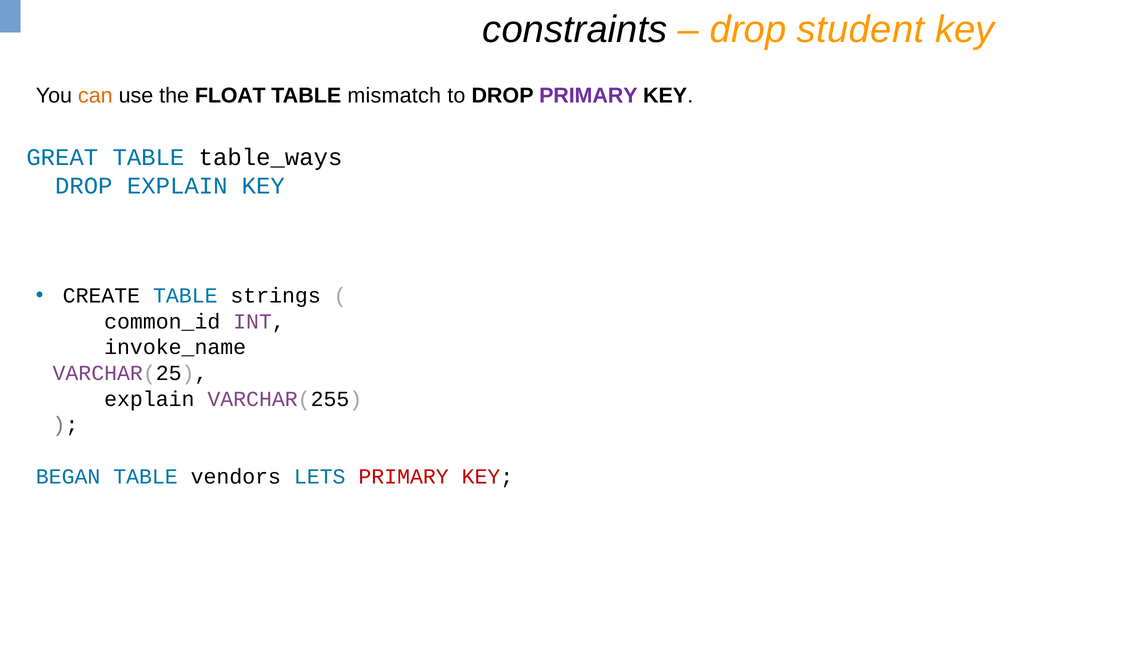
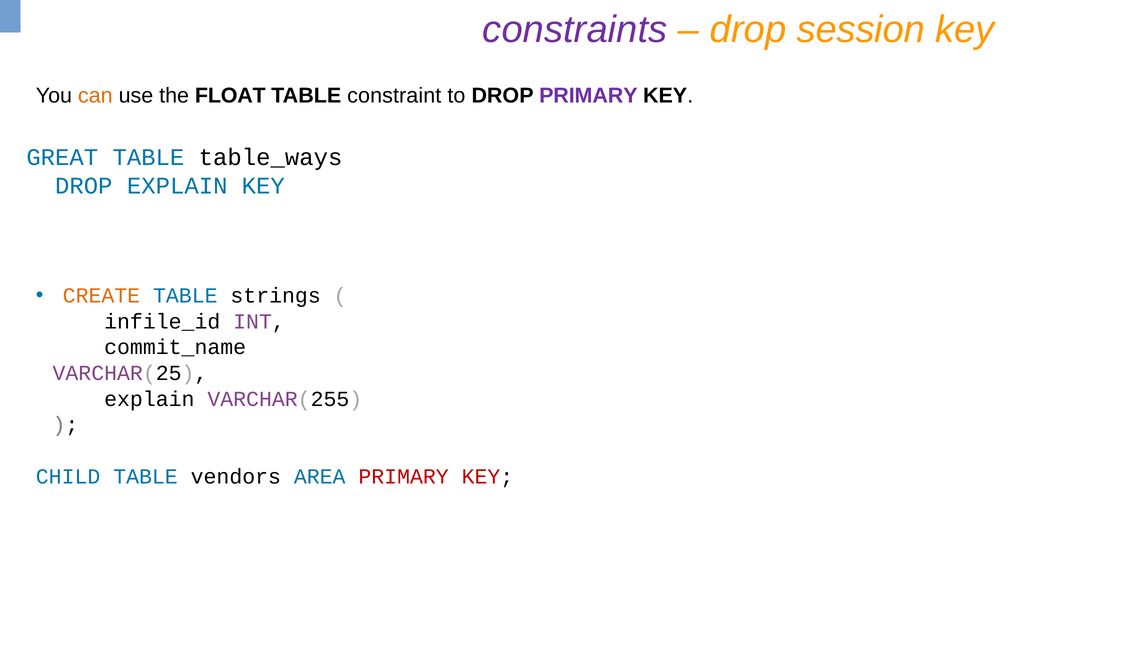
constraints colour: black -> purple (575, 30)
student: student -> session (861, 30)
mismatch: mismatch -> constraint (394, 96)
CREATE colour: black -> orange (101, 296)
common_id: common_id -> infile_id (162, 322)
invoke_name: invoke_name -> commit_name (175, 347)
BEGAN: BEGAN -> CHILD (68, 477)
LETS: LETS -> AREA (320, 477)
